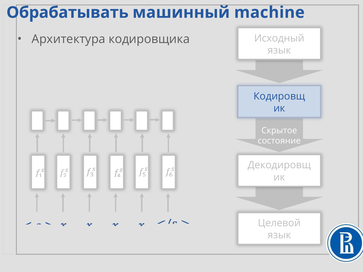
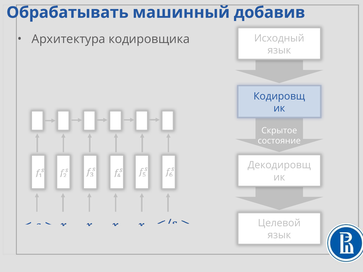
machine: machine -> добавив (270, 12)
